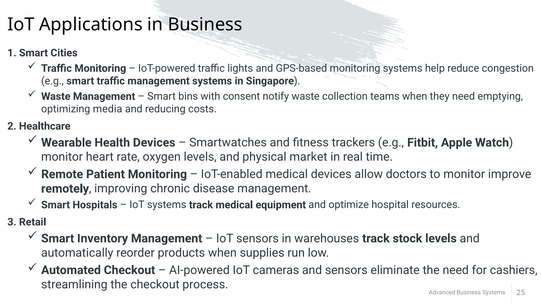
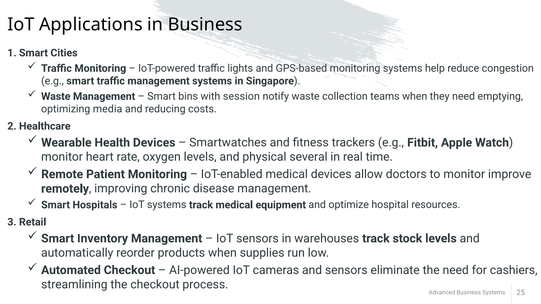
consent: consent -> session (241, 96)
market: market -> several (308, 157)
